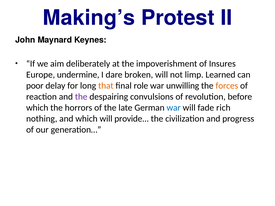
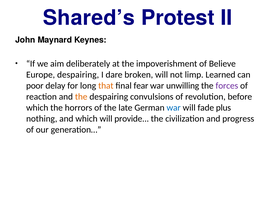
Making’s: Making’s -> Shared’s (89, 18)
Insures: Insures -> Believe (222, 64)
Europe undermine: undermine -> despairing (78, 75)
role: role -> fear (141, 86)
forces colour: orange -> purple (227, 86)
the colour: purple -> orange (81, 97)
rich: rich -> plus (223, 108)
